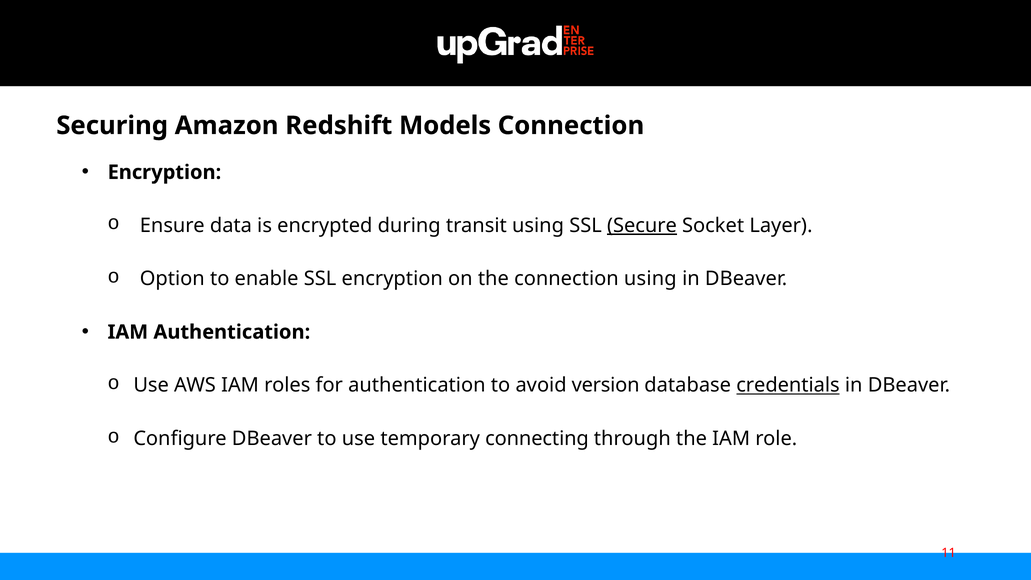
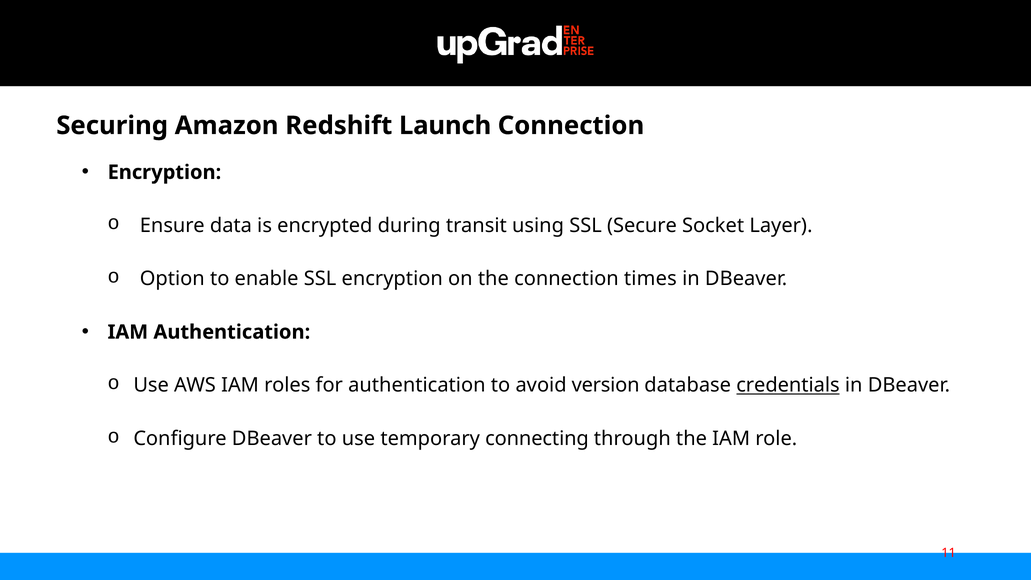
Models: Models -> Launch (445, 126)
Secure underline: present -> none (642, 226)
connection using: using -> times (650, 279)
